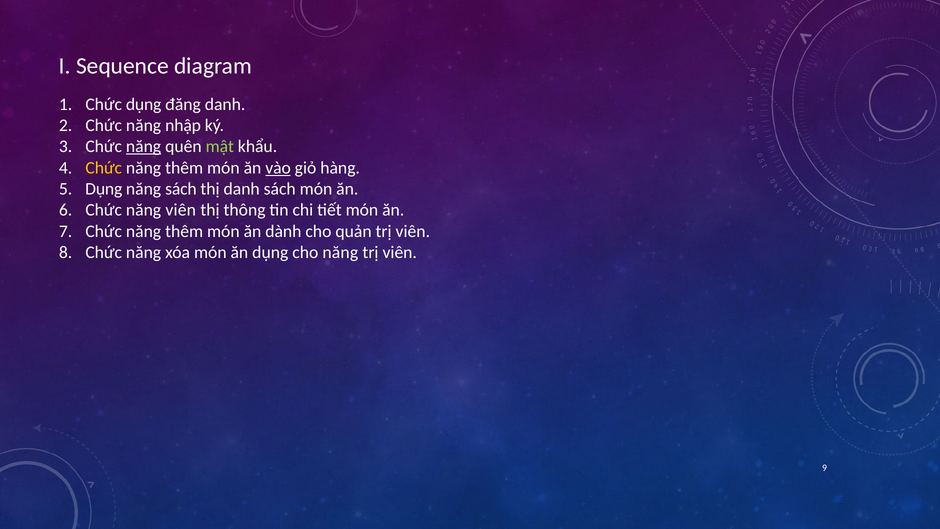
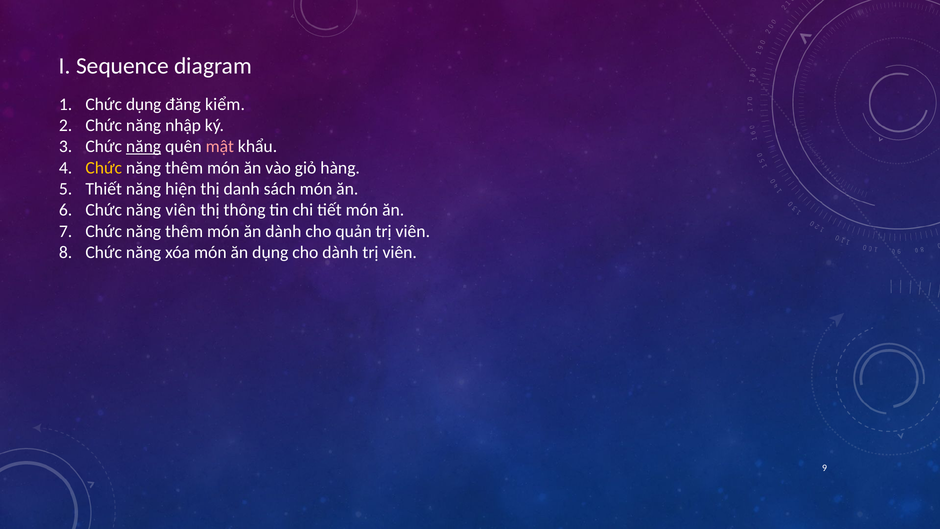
đăng danh: danh -> kiểm (225, 104)
mật colour: light green -> pink (220, 147)
vào underline: present -> none (278, 168)
Dụng: Dụng -> Thiết (104, 189)
năng sách: sách -> hiện (181, 189)
cho năng: năng -> dành (340, 252)
